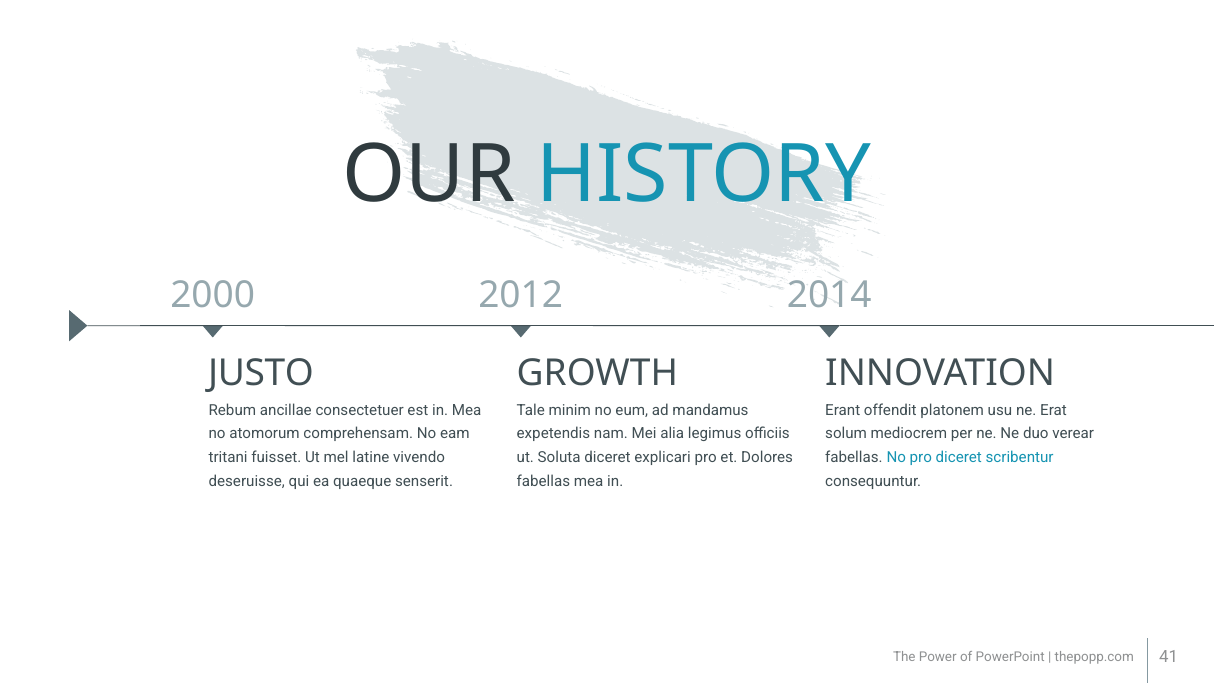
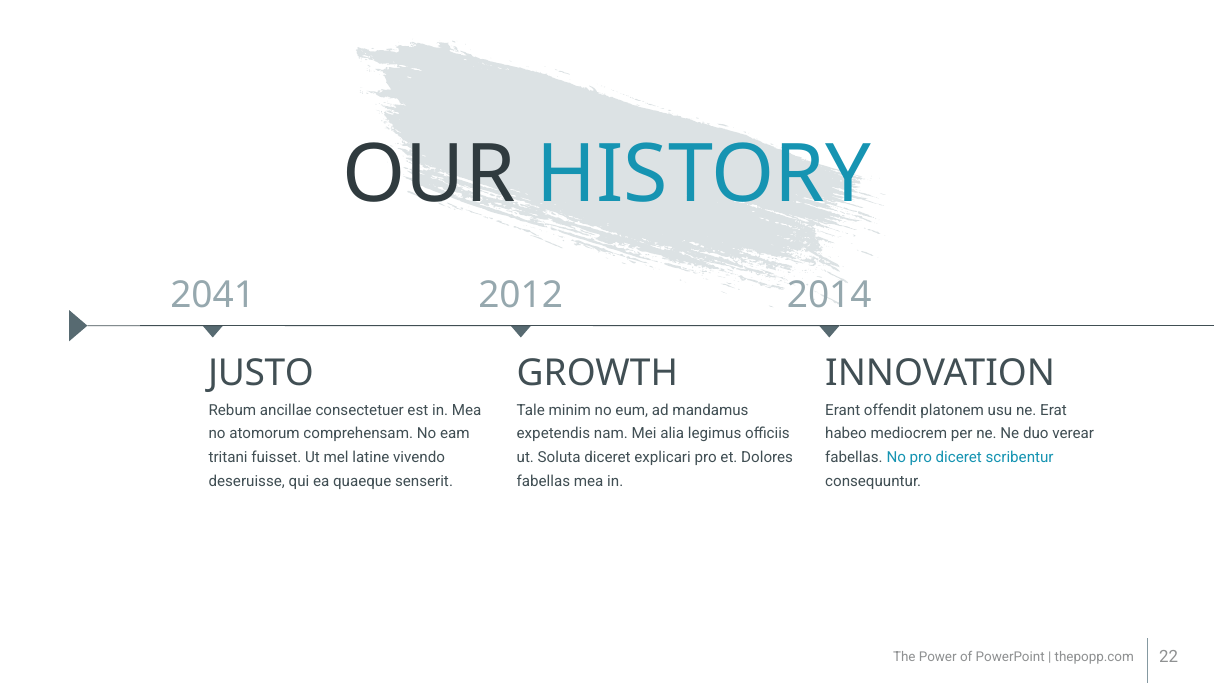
2000: 2000 -> 2041 (213, 295)
solum: solum -> habeo (846, 434)
41: 41 -> 22 (1169, 657)
